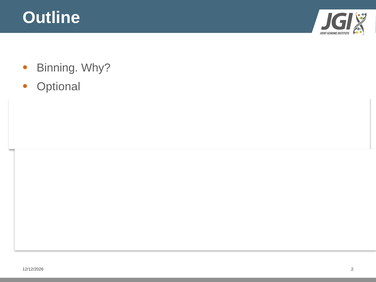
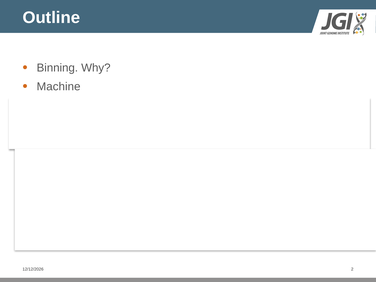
Optional: Optional -> Machine (59, 87)
